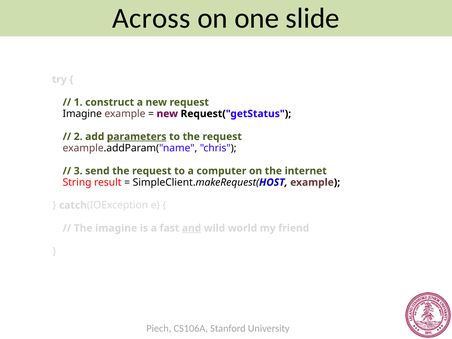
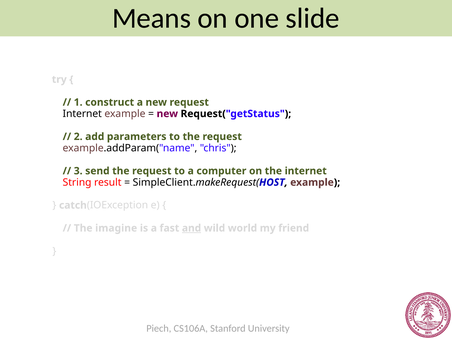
Across: Across -> Means (152, 18)
Imagine: Imagine -> Internet (82, 114)
parameters underline: present -> none (137, 137)
